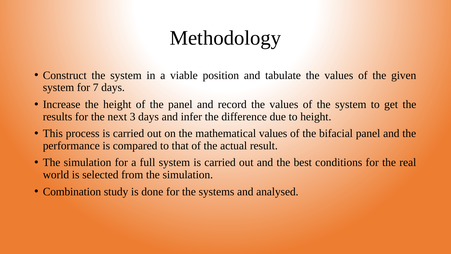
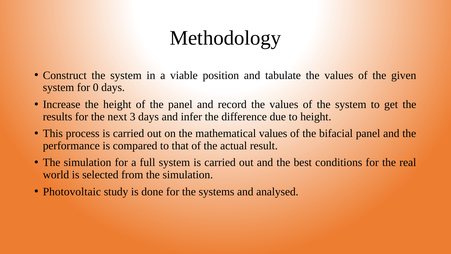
7: 7 -> 0 (96, 87)
Combination: Combination -> Photovoltaic (72, 191)
